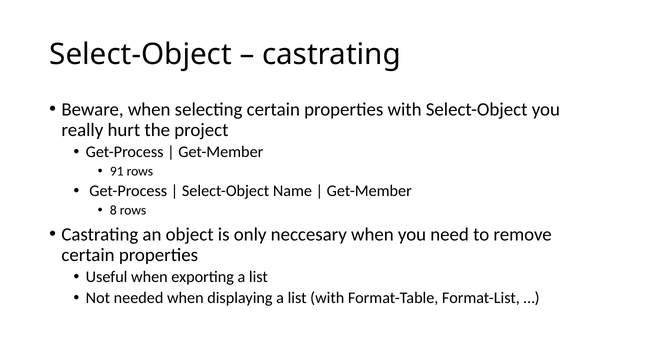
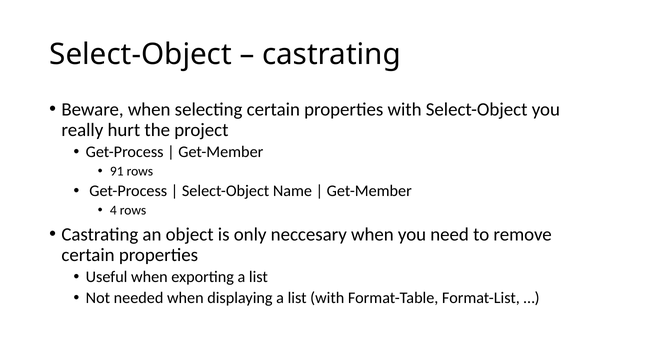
8: 8 -> 4 (113, 210)
